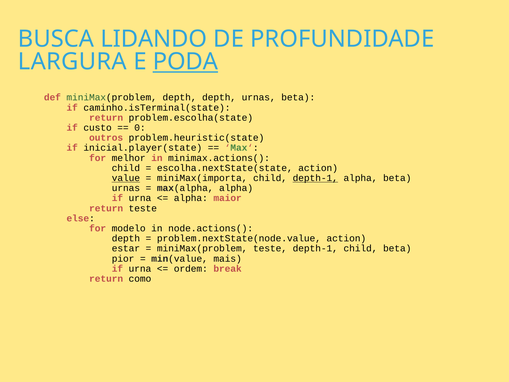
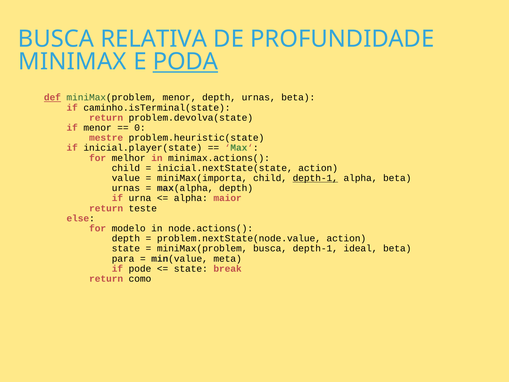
LIDANDO: LIDANDO -> RELATIVA (154, 39)
LARGURA: LARGURA -> MINIMAX (72, 62)
def underline: none -> present (52, 97)
miniMax(problem depth: depth -> menor (180, 97)
problem.escolha(state: problem.escolha(state -> problem.devolva(state (191, 118)
if custo: custo -> menor (98, 128)
outros: outros -> mestre (106, 138)
escolha.nextState(state: escolha.nextState(state -> inicial.nextState(state (225, 168)
value underline: present -> none (126, 178)
max(alpha alpha: alpha -> depth (236, 188)
estar: estar -> state (126, 248)
miniMax(problem teste: teste -> busca (270, 248)
depth-1 child: child -> ideal (360, 248)
pior: pior -> para (123, 258)
mais: mais -> meta (228, 258)
urna: urna -> pode (140, 269)
ordem: ordem -> state (191, 269)
